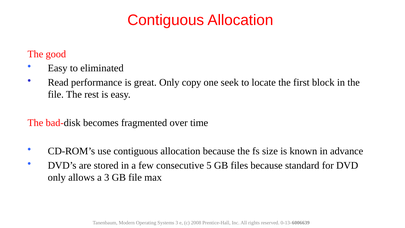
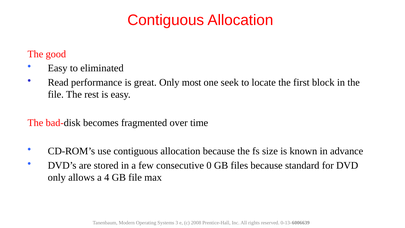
copy: copy -> most (192, 82)
5: 5 -> 0 (209, 165)
a 3: 3 -> 4 (107, 177)
